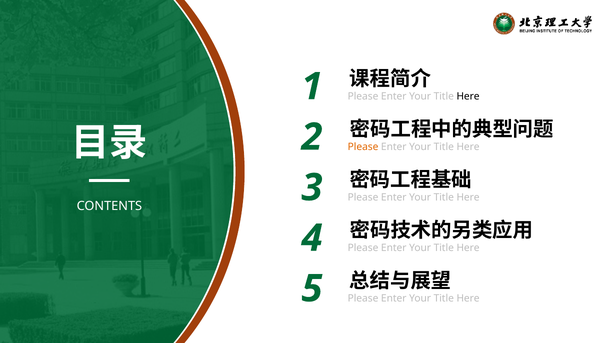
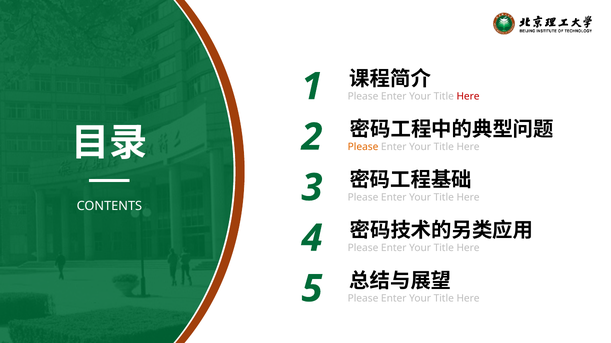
Here colour: black -> red (468, 97)
